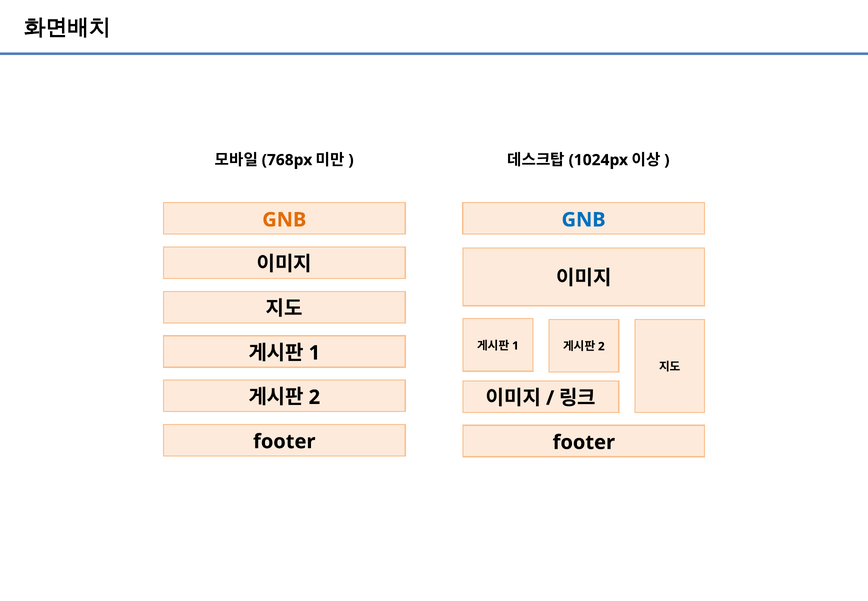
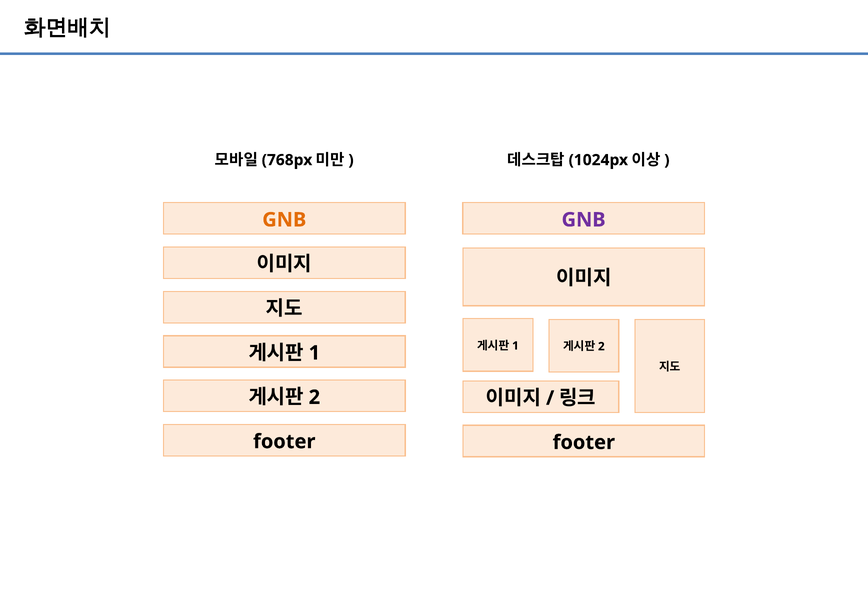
GNB colour: blue -> purple (584, 220)
